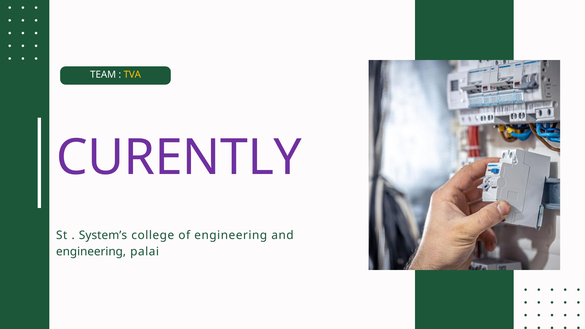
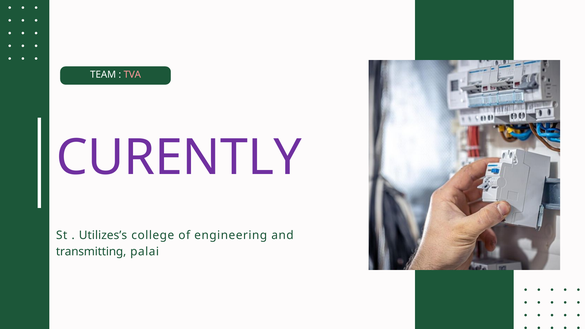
TVA colour: yellow -> pink (132, 75)
System’s: System’s -> Utilizes’s (103, 235)
engineering: engineering -> transmitting (91, 252)
